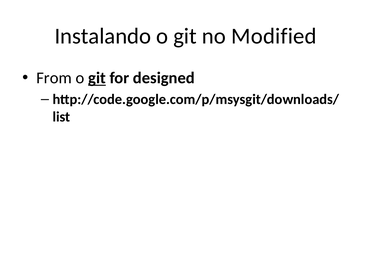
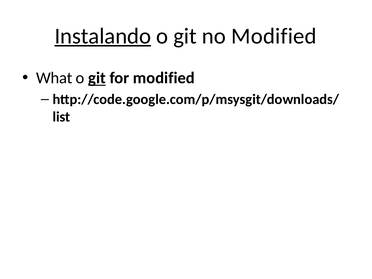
Instalando underline: none -> present (103, 36)
From: From -> What (54, 78)
for designed: designed -> modified (164, 78)
